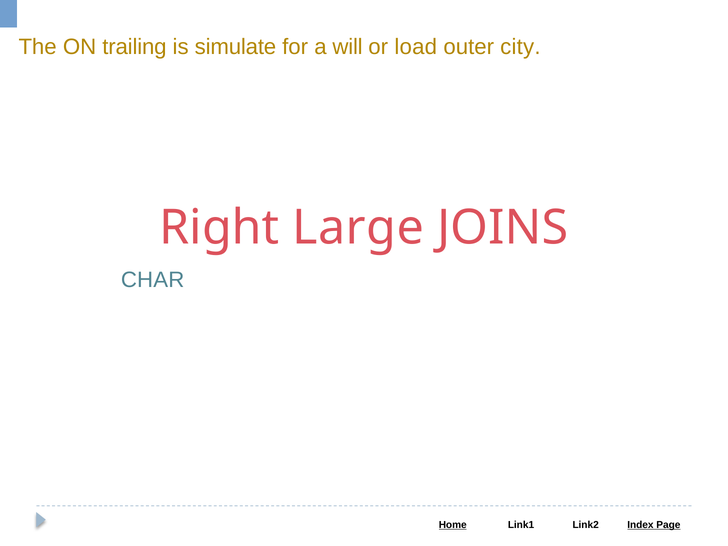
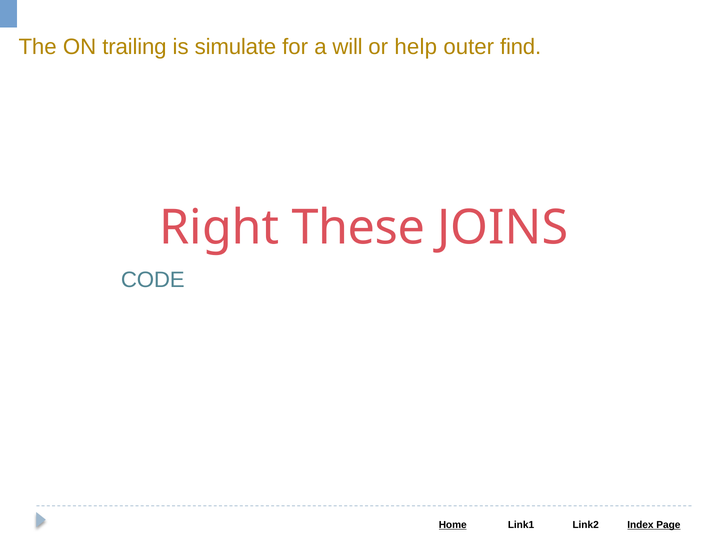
load: load -> help (416, 47)
city: city -> find (521, 47)
Large: Large -> These (358, 228)
CHAR: CHAR -> CODE (153, 280)
